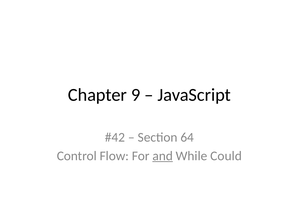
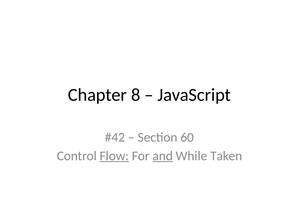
9: 9 -> 8 (136, 95)
64: 64 -> 60 (187, 137)
Flow underline: none -> present (114, 156)
Could: Could -> Taken (226, 156)
